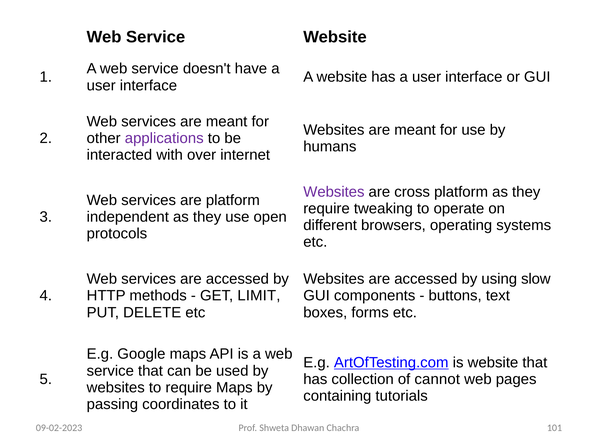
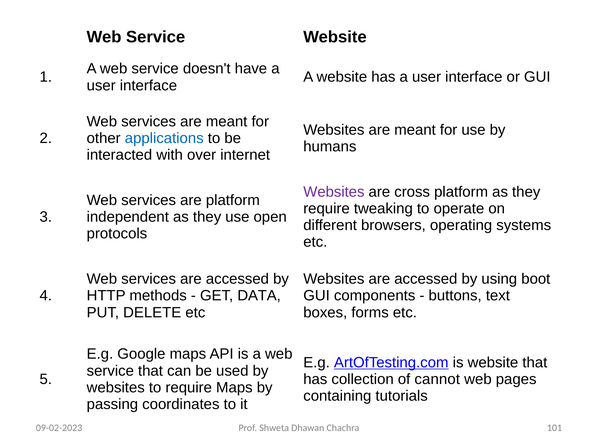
applications colour: purple -> blue (164, 138)
slow: slow -> boot (536, 279)
LIMIT: LIMIT -> DATA (259, 296)
